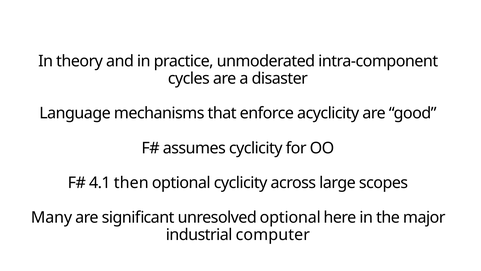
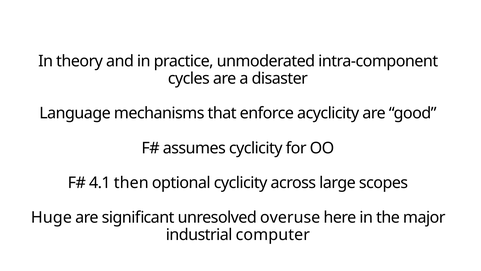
Many: Many -> Huge (51, 217)
unresolved optional: optional -> overuse (290, 217)
